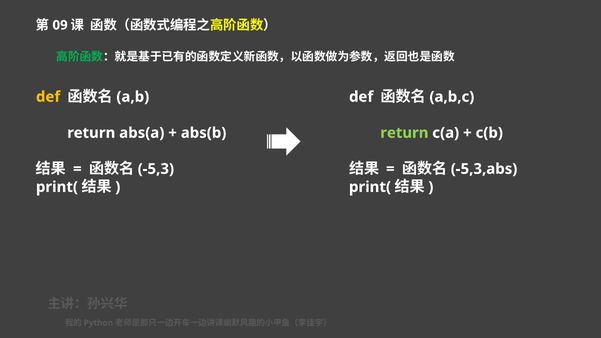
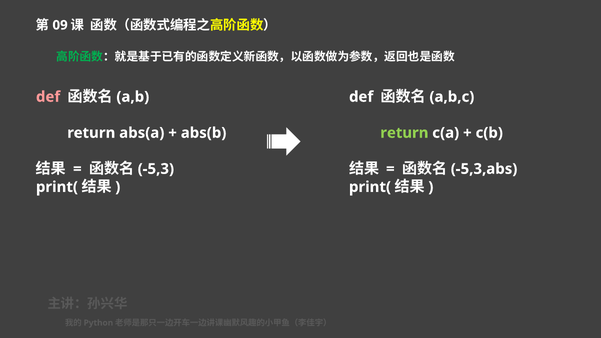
def colour: yellow -> pink (48, 97)
